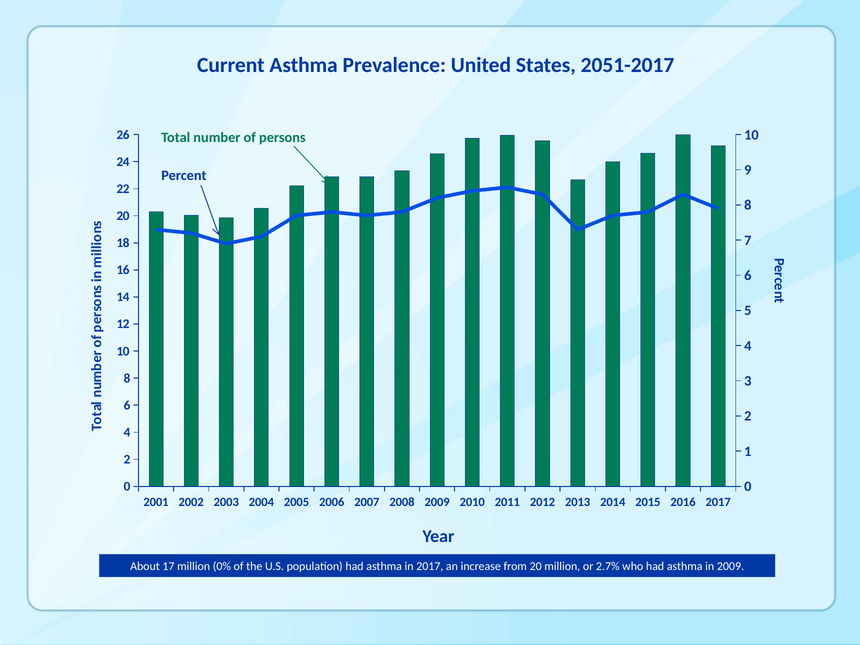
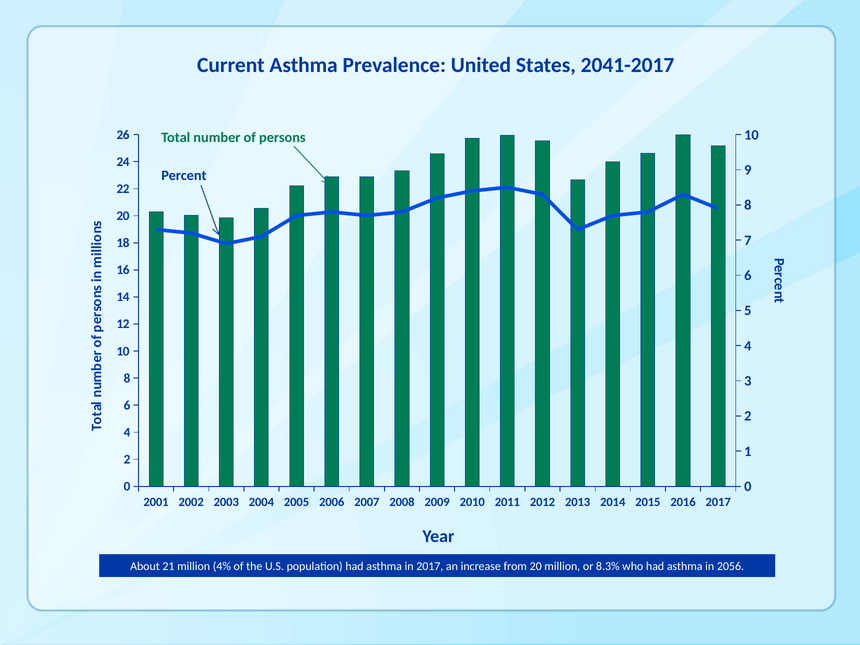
2051-2017: 2051-2017 -> 2041-2017 (628, 65)
17: 17 -> 21 (168, 566)
0%: 0% -> 4% (222, 566)
2.7%: 2.7% -> 8.3% (608, 566)
in 2009: 2009 -> 2056 (730, 566)
